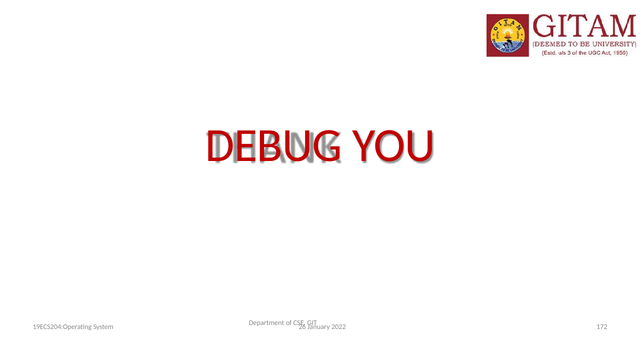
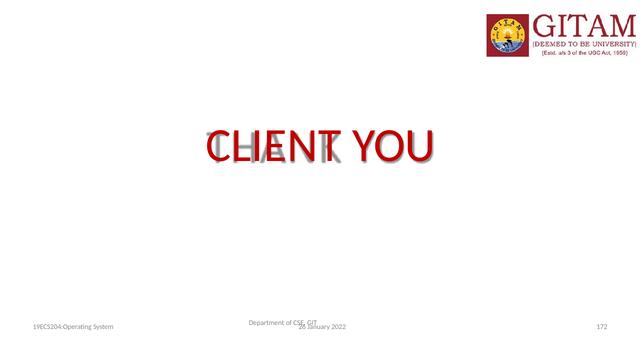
DEBUG: DEBUG -> CLIENT (273, 146)
